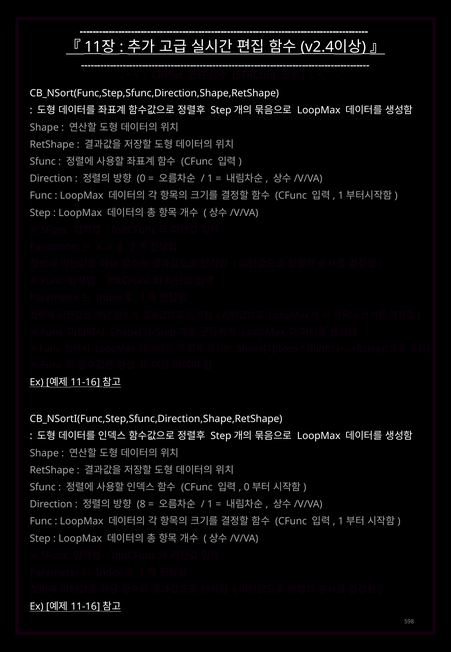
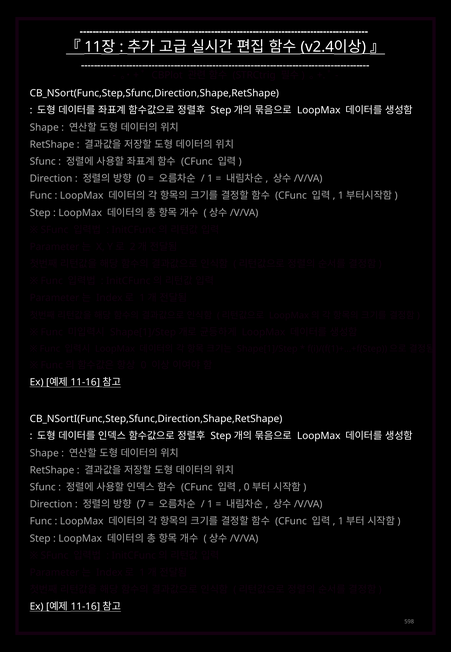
8: 8 -> 7 (141, 504)
